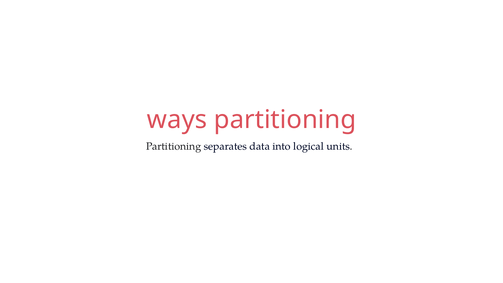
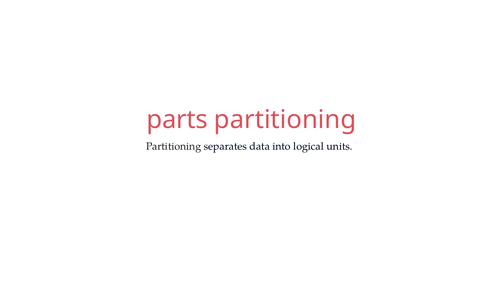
ways: ways -> parts (177, 120)
